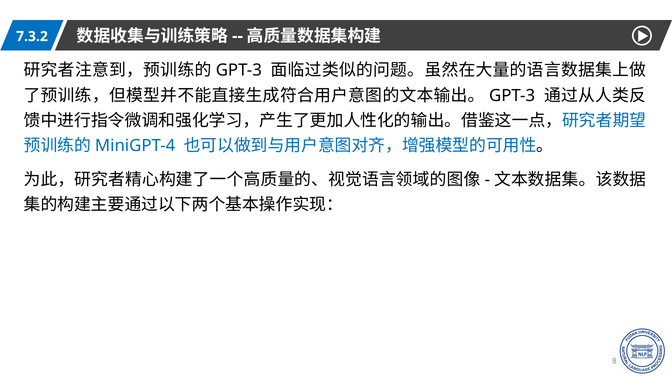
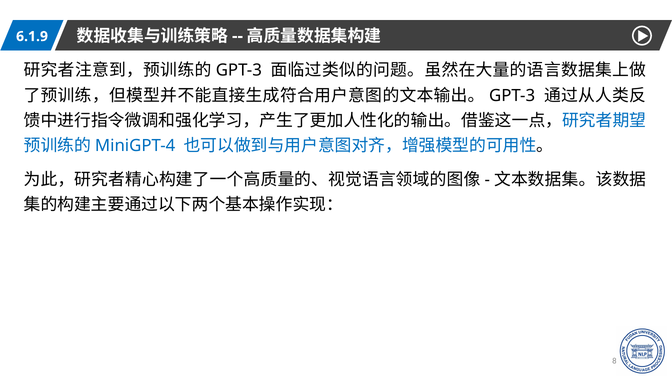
7.3.2: 7.3.2 -> 6.1.9 (32, 36)
